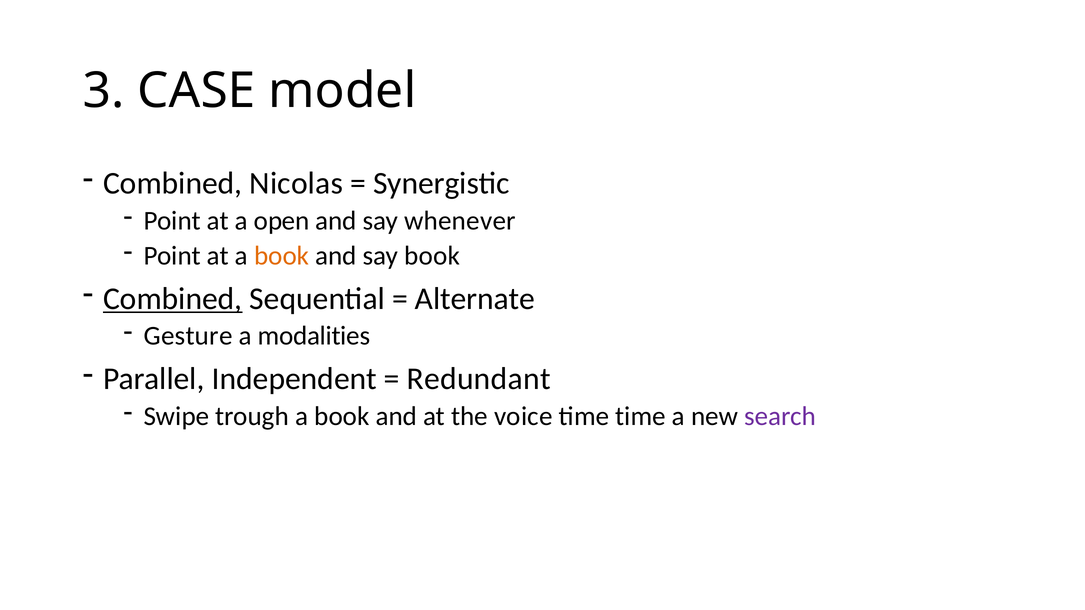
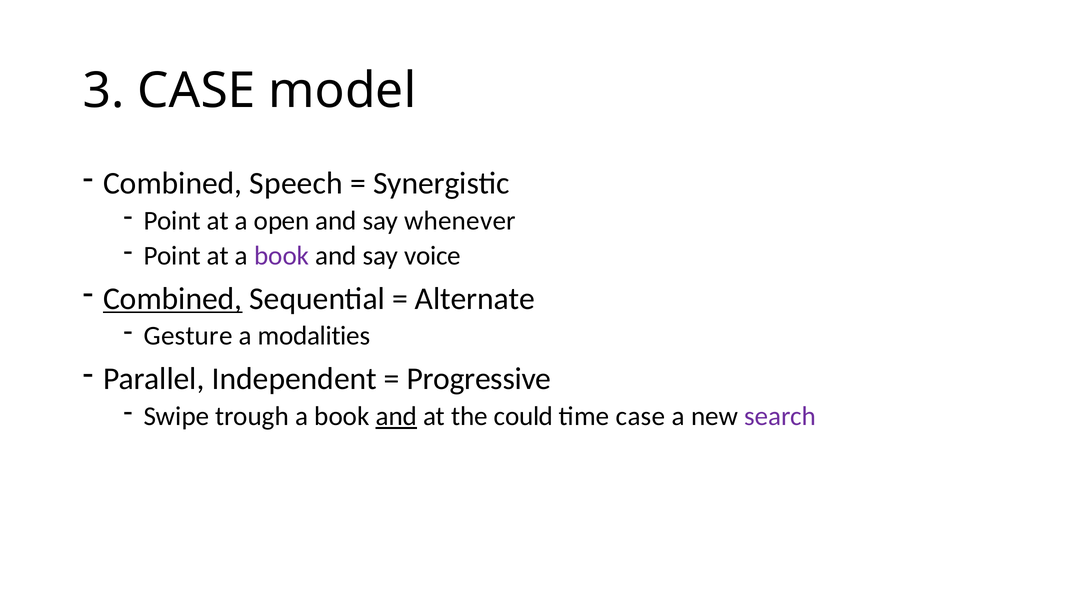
Nicolas: Nicolas -> Speech (296, 183)
book colour: orange -> purple (282, 256)
say book: book -> voice (433, 256)
Redundant: Redundant -> Progressive (479, 379)
and underline: none -> present (396, 417)
voice: voice -> could (524, 417)
time time: time -> case (640, 417)
